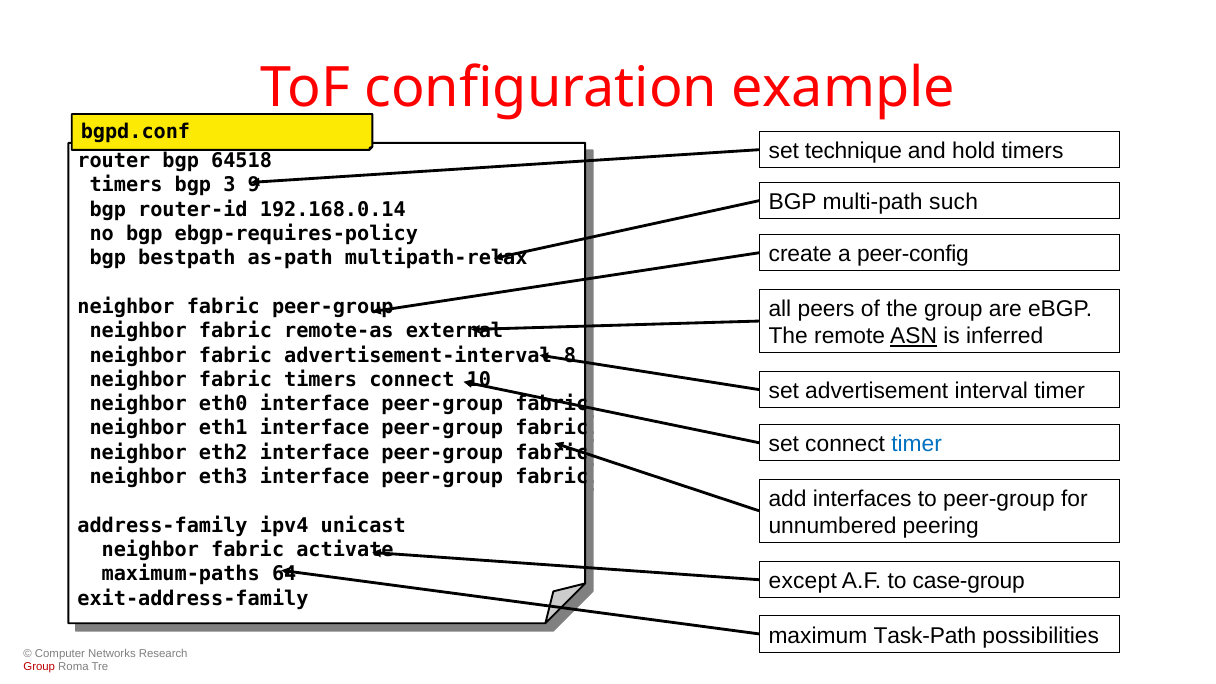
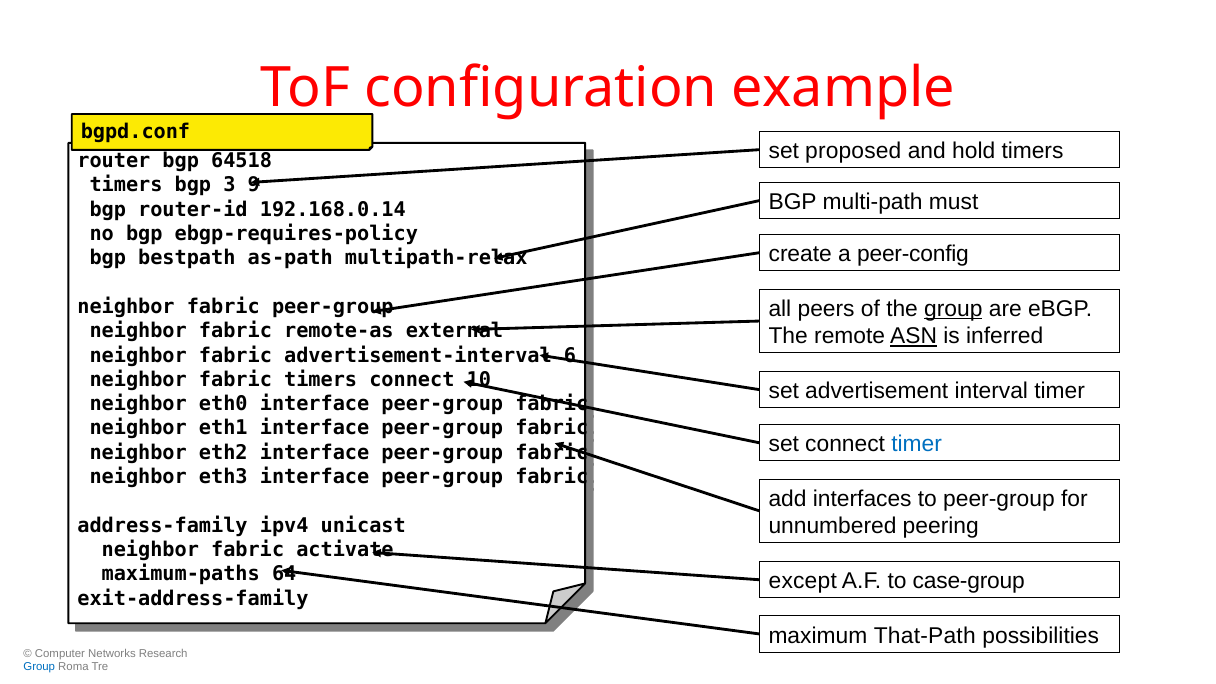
technique: technique -> proposed (853, 151)
such: such -> must (954, 202)
group underline: none -> present (953, 309)
8: 8 -> 6 (570, 355)
Task-Path: Task-Path -> That-Path (925, 636)
Group colour: red -> blue (39, 667)
